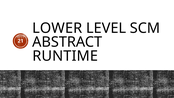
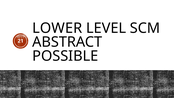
RUNTIME: RUNTIME -> POSSIBLE (65, 56)
